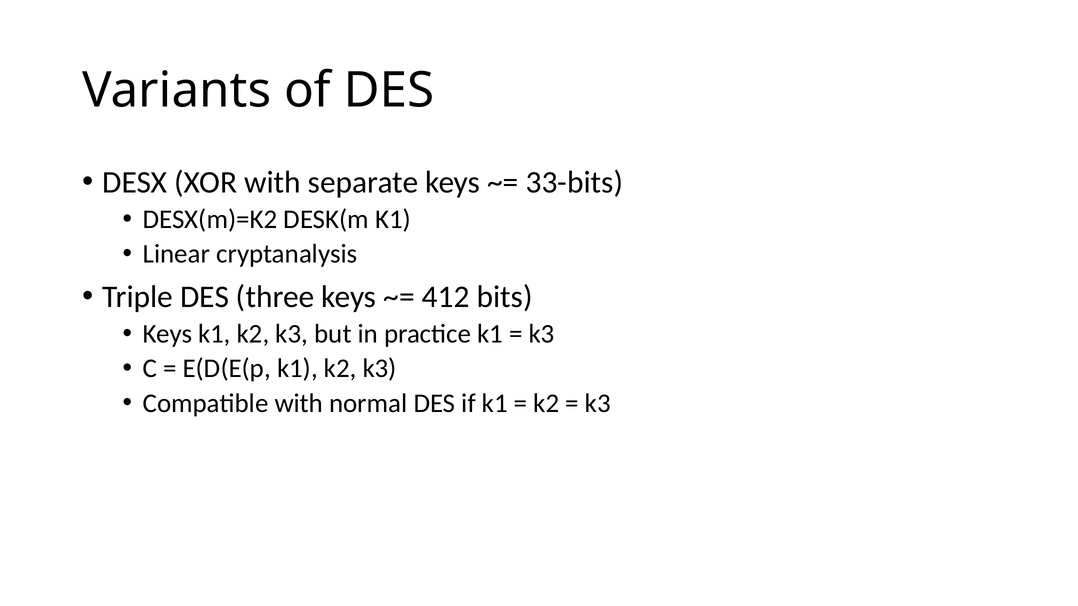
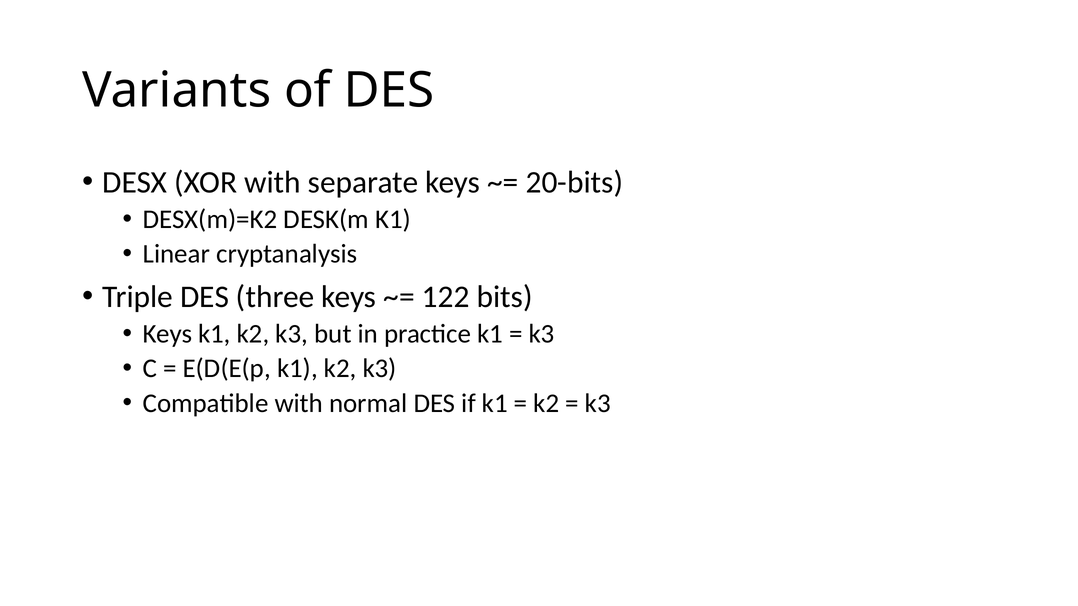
33-bits: 33-bits -> 20-bits (574, 182)
412: 412 -> 122 (446, 297)
